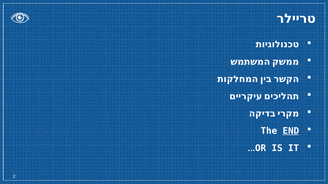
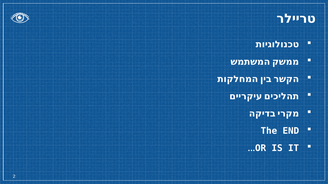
END underline: present -> none (291, 131)
